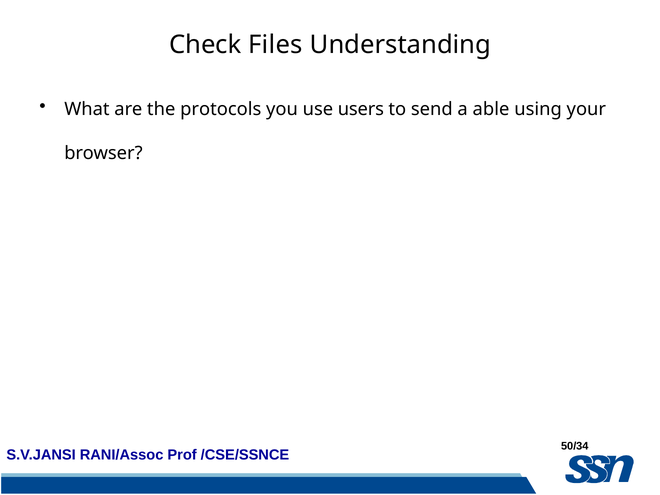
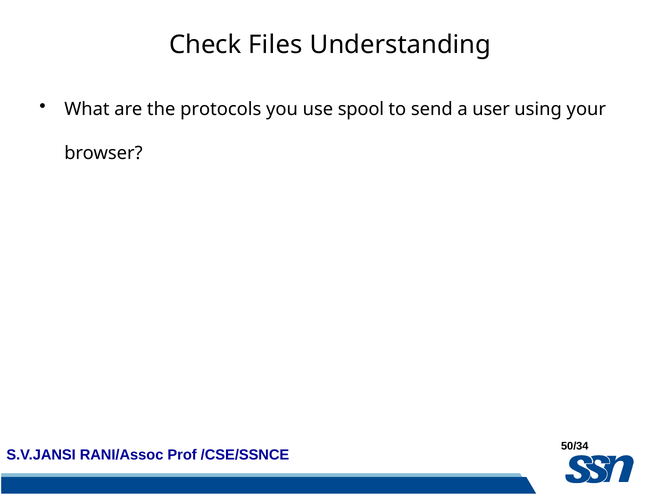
users: users -> spool (361, 109)
able: able -> user (491, 109)
